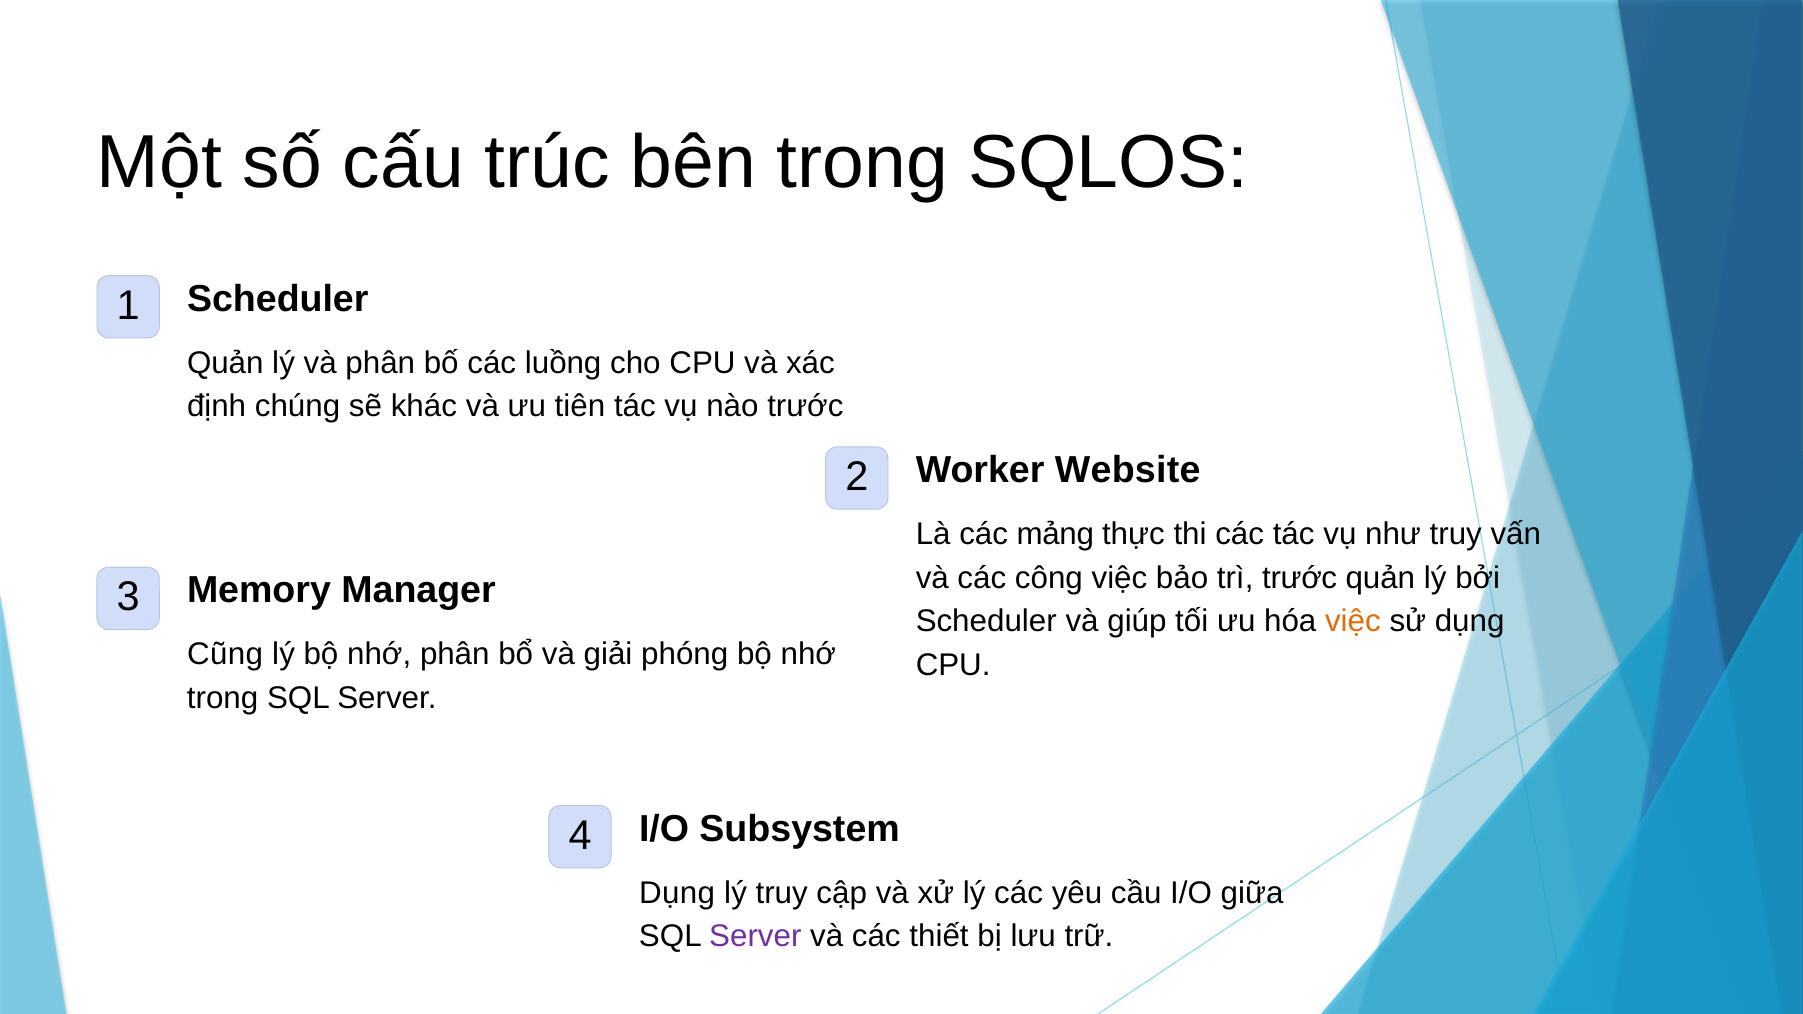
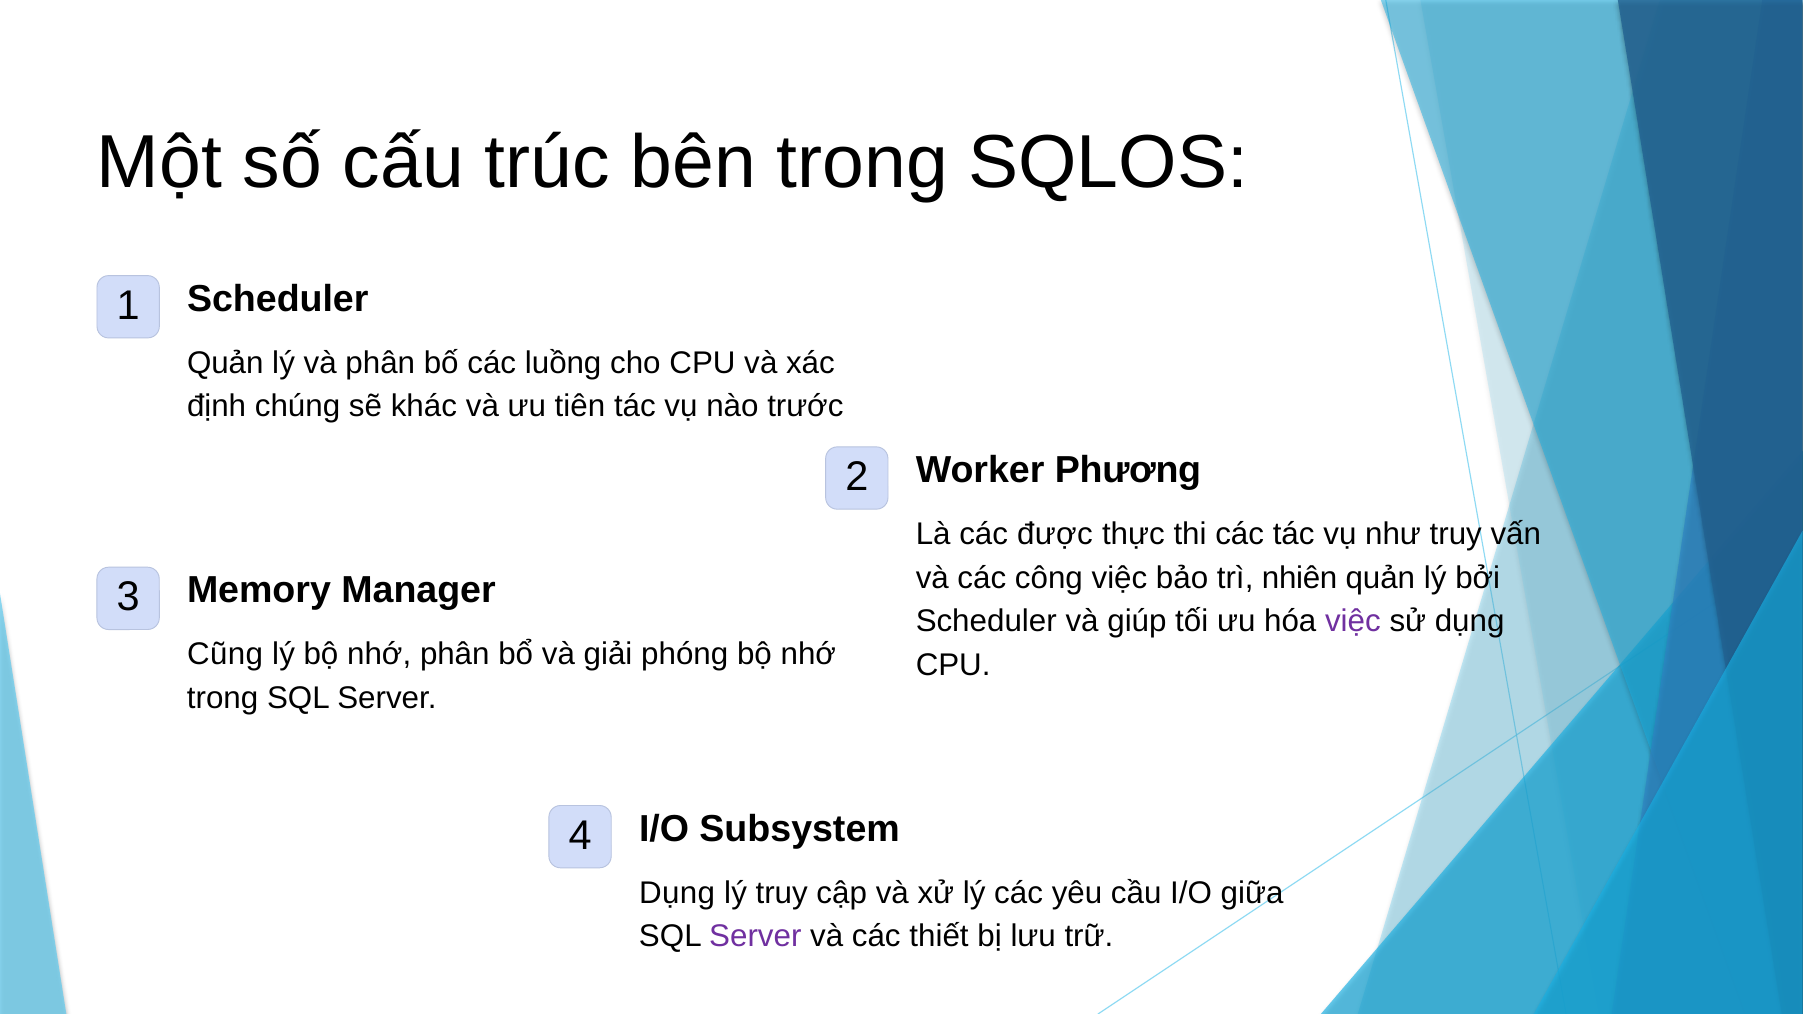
Website: Website -> Phương (1128, 470)
mảng: mảng -> được (1055, 534)
trì trước: trước -> nhiên (1300, 578)
việc colour: orange -> purple (1353, 622)
